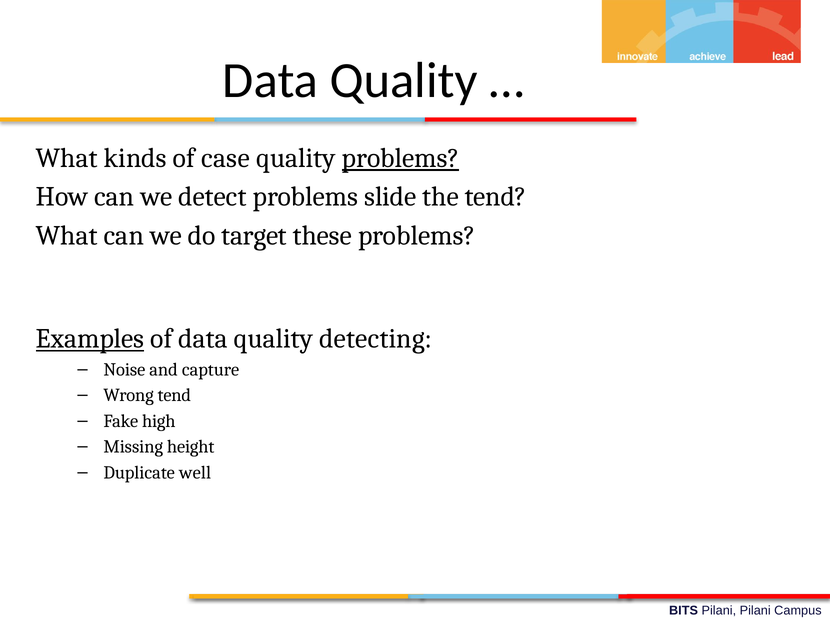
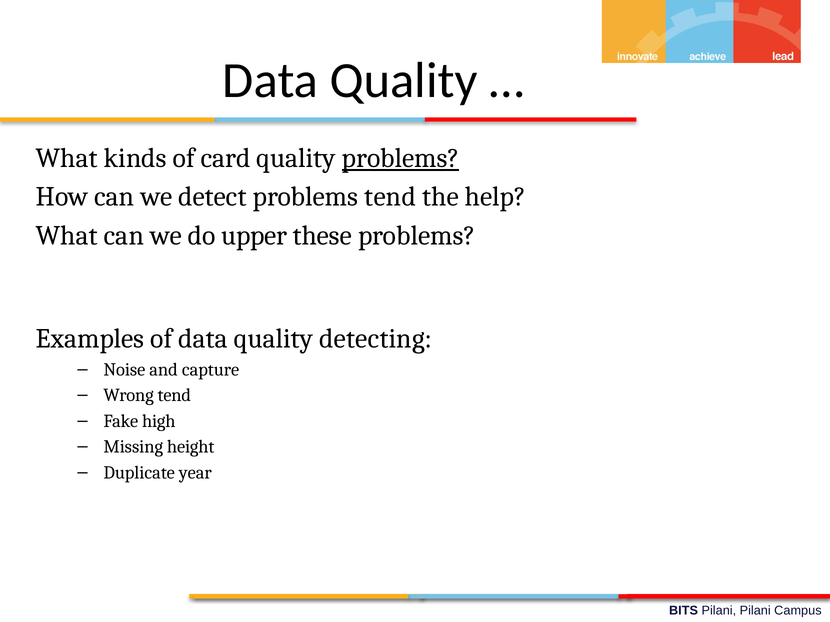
case: case -> card (226, 158)
problems slide: slide -> tend (390, 197)
the tend: tend -> help (495, 197)
target: target -> upper (254, 236)
Examples underline: present -> none (90, 339)
well: well -> year (195, 473)
